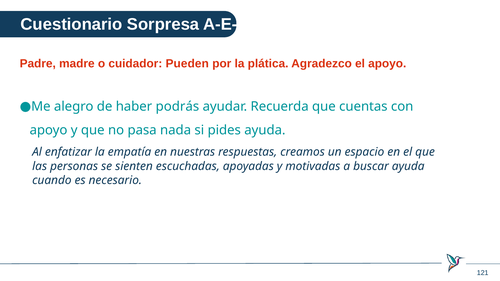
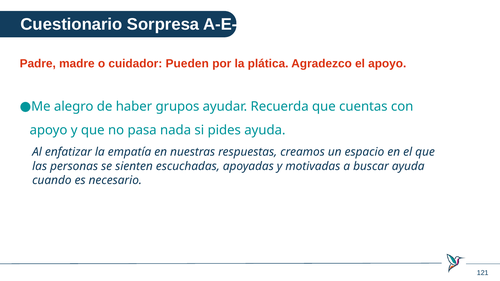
podrás: podrás -> grupos (177, 107)
